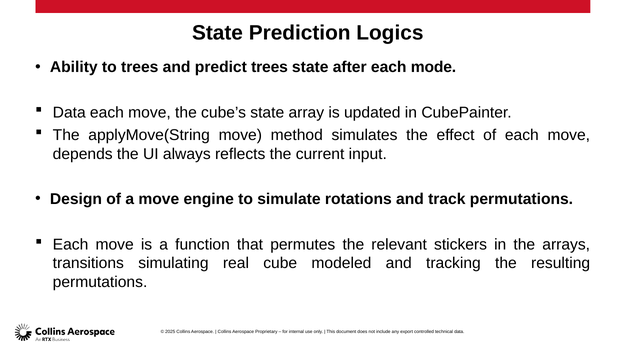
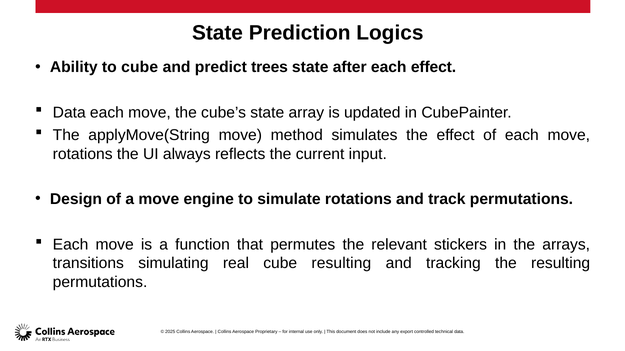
to trees: trees -> cube (140, 67)
each mode: mode -> effect (434, 67)
depends: depends -> rotations (83, 154)
cube modeled: modeled -> resulting (341, 264)
